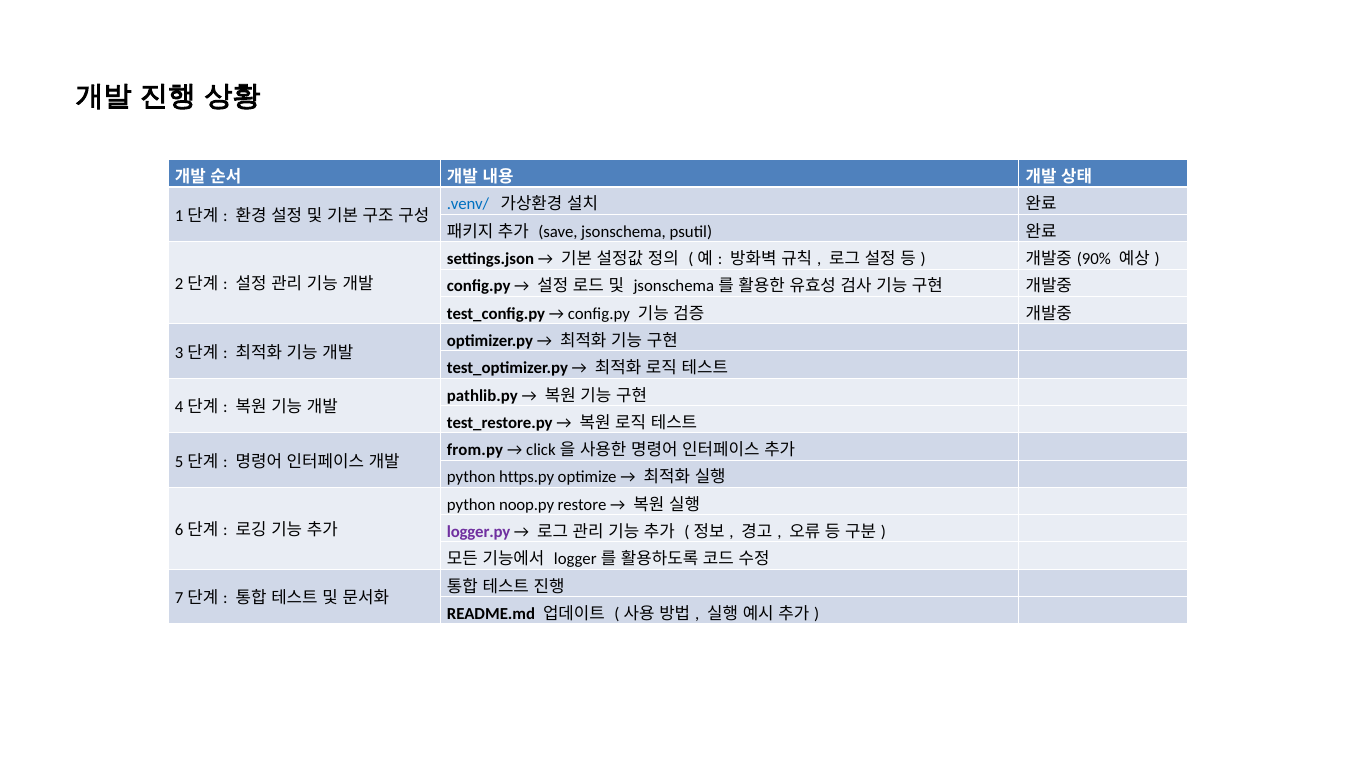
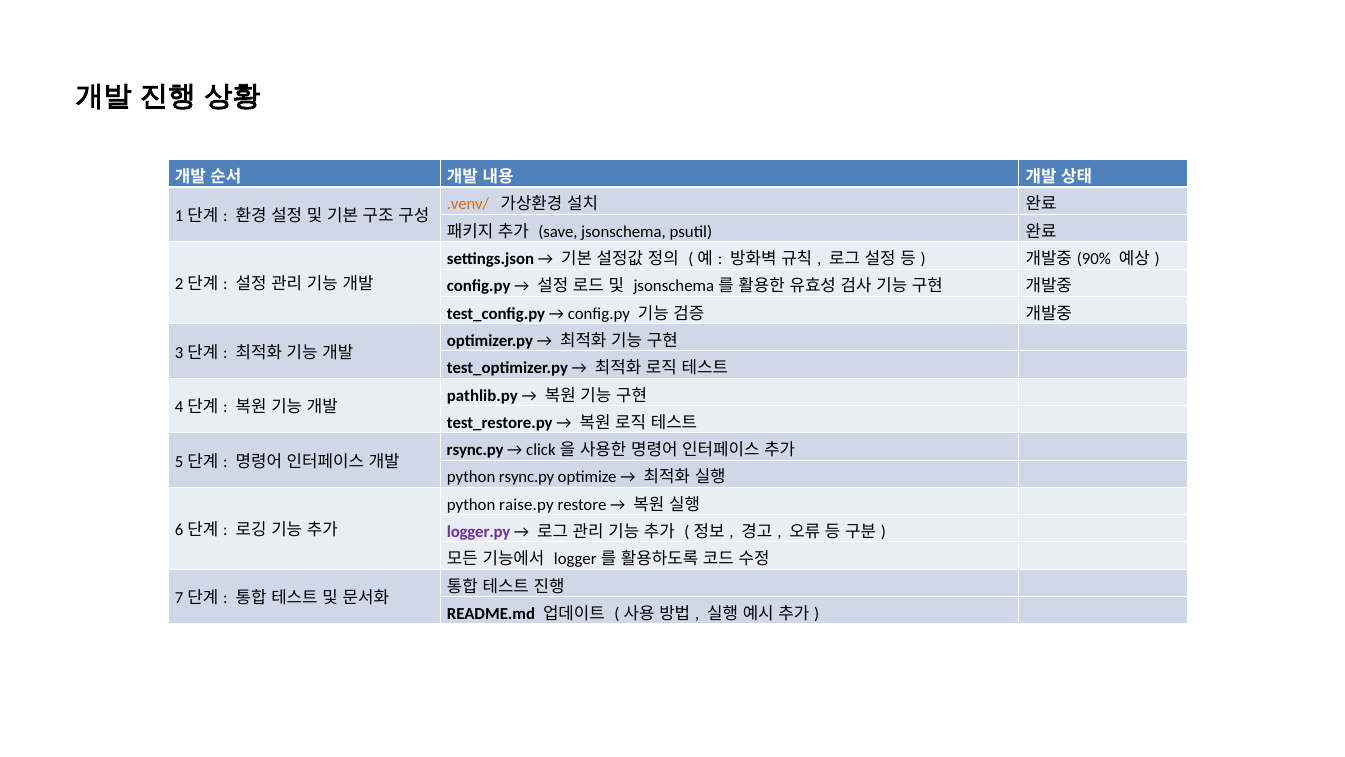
.venv/ colour: blue -> orange (468, 204)
from.py: from.py -> rsync.py (475, 450)
python https.py: https.py -> rsync.py (527, 477)
noop.py: noop.py -> raise.py (526, 504)
